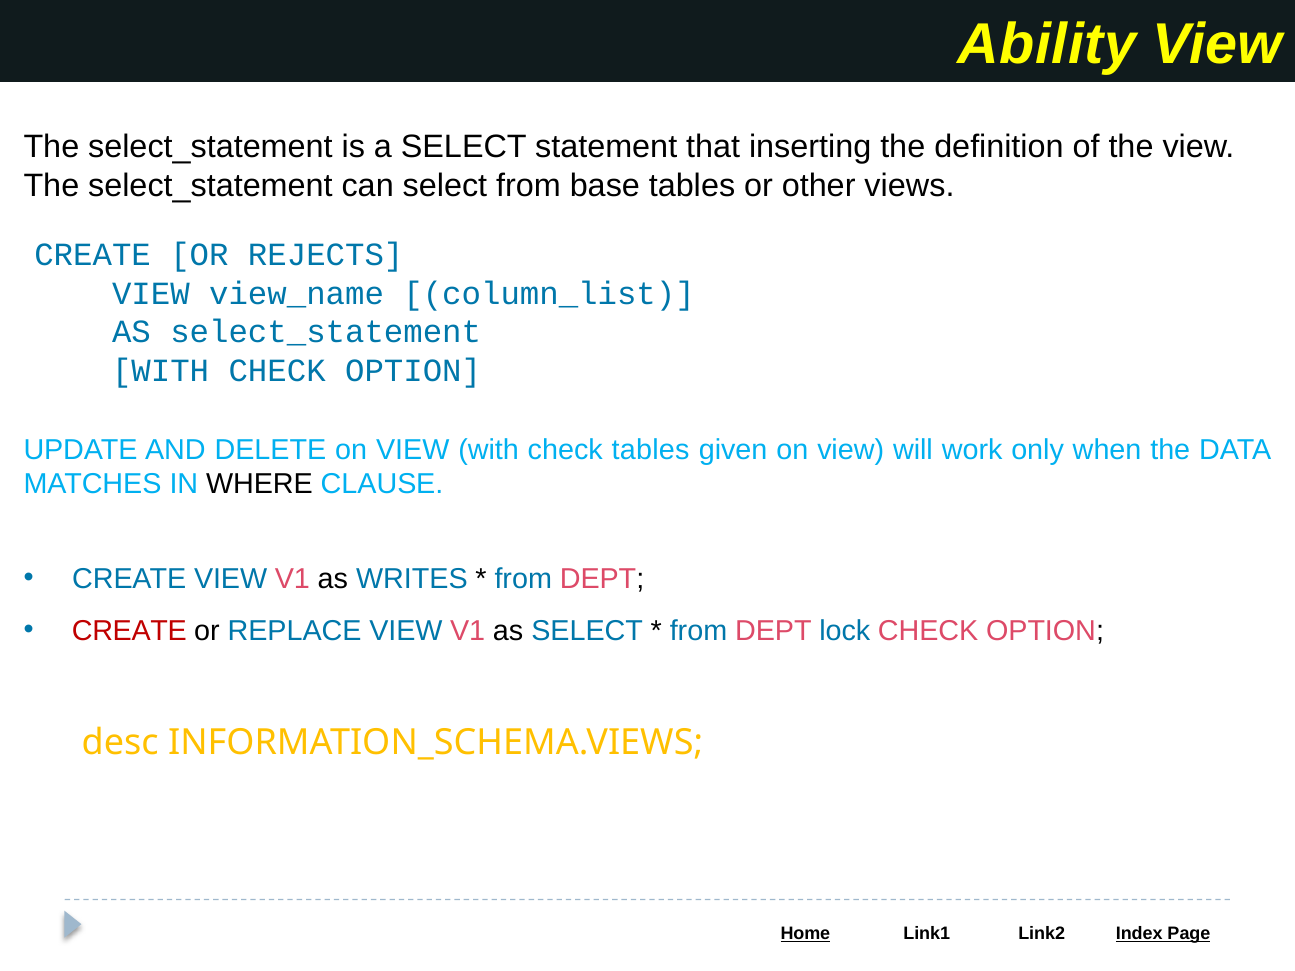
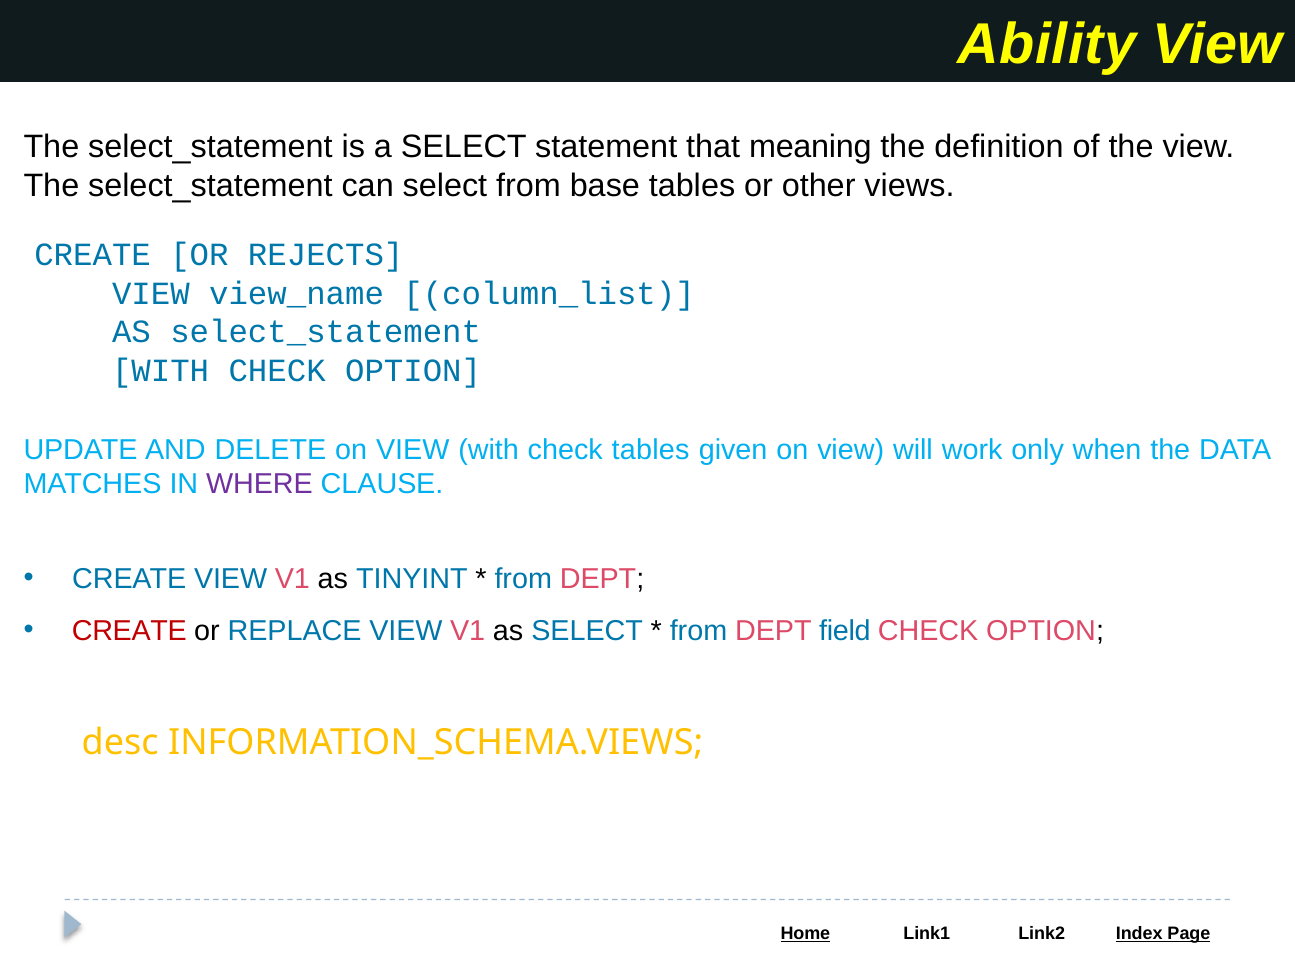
inserting: inserting -> meaning (810, 147)
WHERE colour: black -> purple (259, 484)
WRITES: WRITES -> TINYINT (412, 579)
lock: lock -> field (845, 631)
